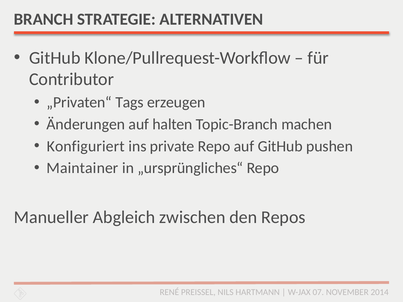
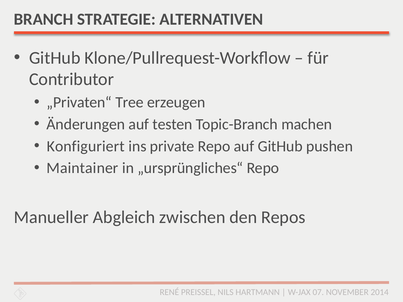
Tags: Tags -> Tree (129, 103)
halten: halten -> testen (173, 124)
